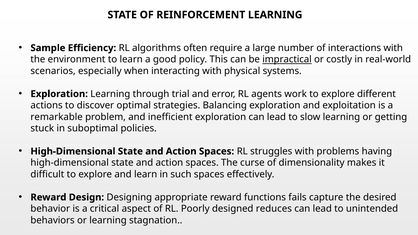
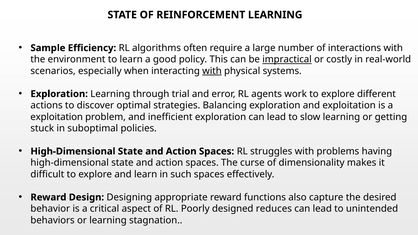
with underline: none -> present (212, 71)
remarkable: remarkable -> exploitation (57, 117)
fails: fails -> also (297, 197)
